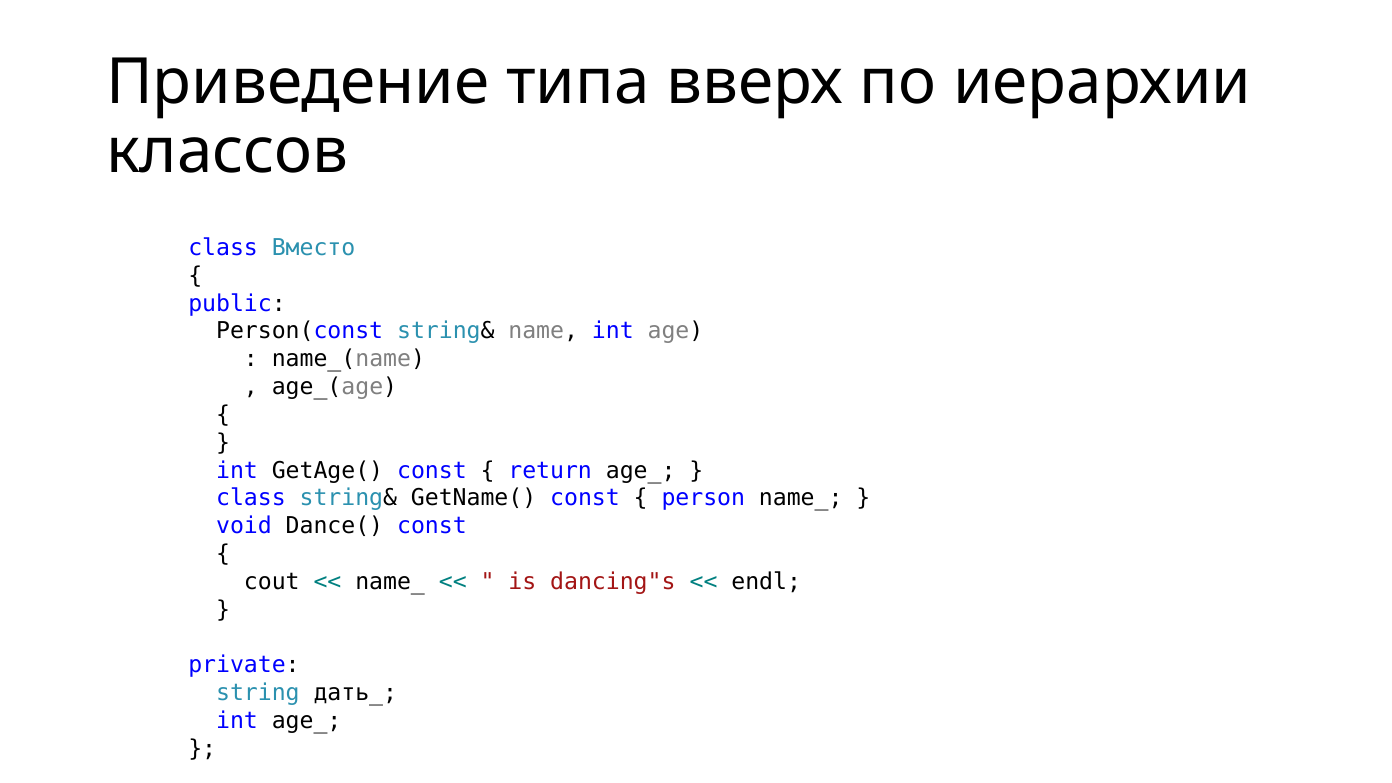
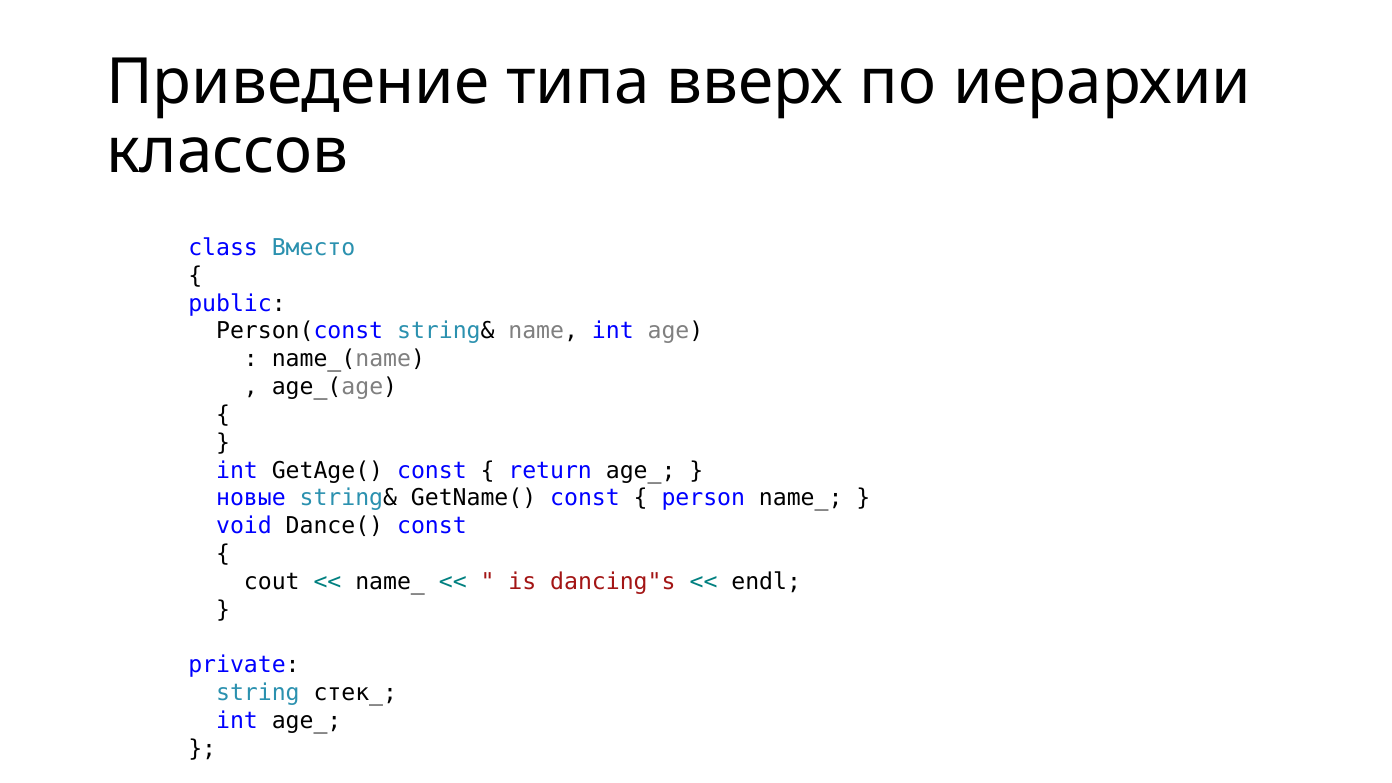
class: class -> новые (251, 498)
дать_: дать_ -> стек_ (355, 693)
